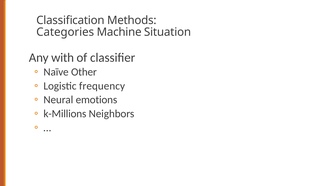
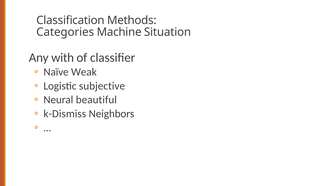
Other: Other -> Weak (84, 72)
frequency: frequency -> subjective (102, 86)
emotions: emotions -> beautiful (96, 100)
k-Millions: k-Millions -> k-Dismiss (65, 114)
